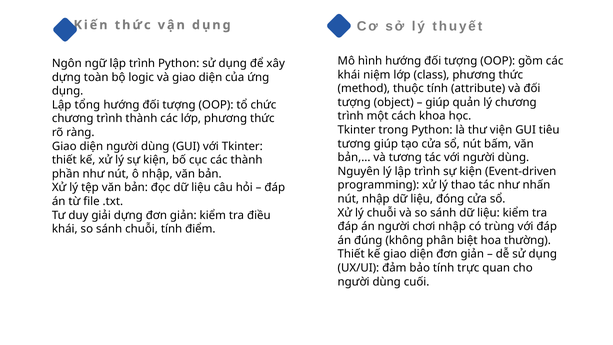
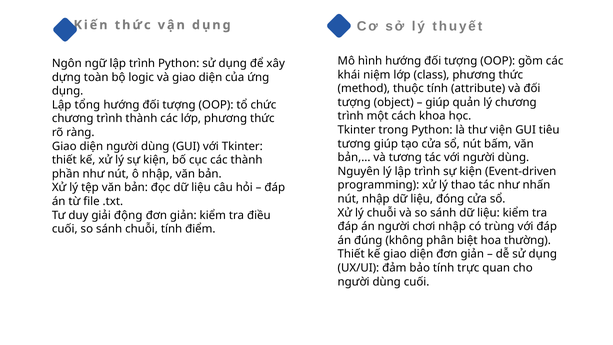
giải dựng: dựng -> động (128, 215)
khái: khái -> cuối (65, 229)
